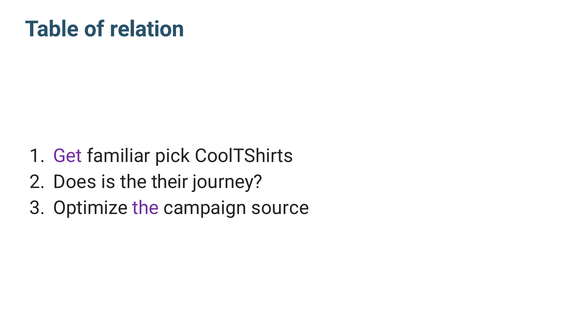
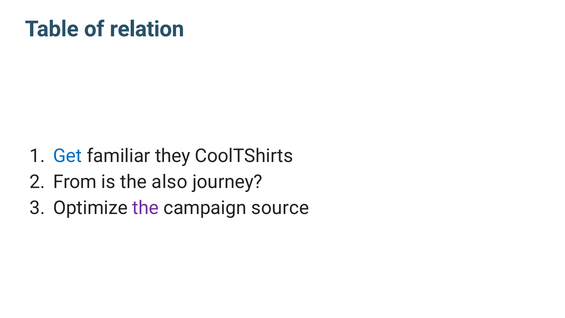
Get colour: purple -> blue (68, 156)
pick: pick -> they (173, 156)
Does: Does -> From (75, 182)
their: their -> also (170, 182)
